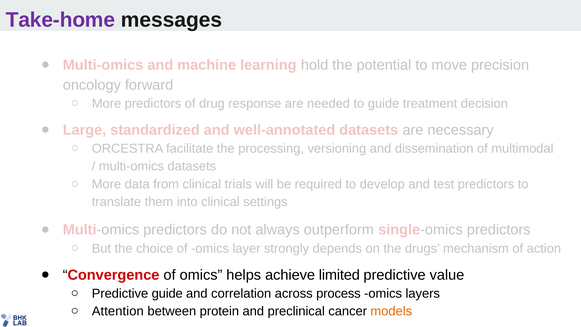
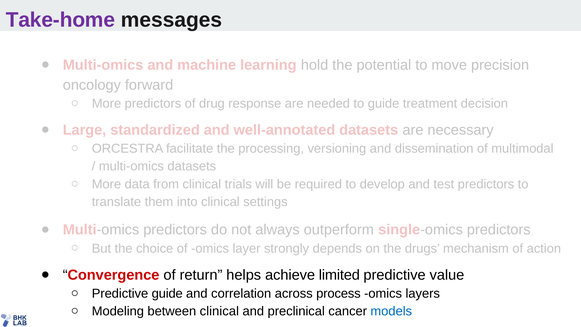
Convergence of omics: omics -> return (201, 275)
Attention: Attention -> Modeling (118, 311)
between protein: protein -> clinical (219, 311)
models colour: orange -> blue (391, 311)
